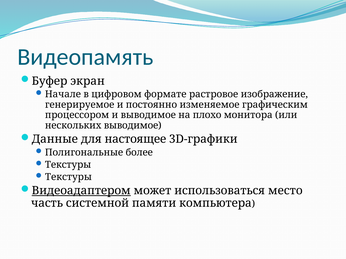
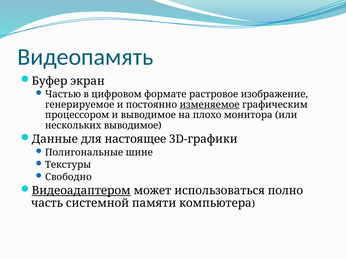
Начале: Начале -> Частью (63, 94)
изменяемое underline: none -> present (210, 105)
более: более -> шине (139, 153)
Текстуры: Текстуры -> Свободно (68, 177)
место: место -> полно (285, 191)
